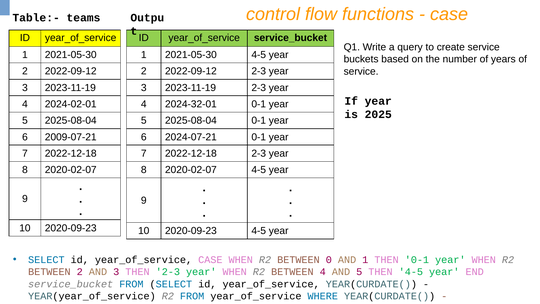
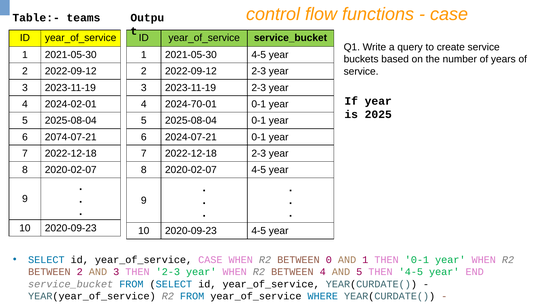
2024-32-01: 2024-32-01 -> 2024-70-01 (191, 104)
2009-07-21: 2009-07-21 -> 2074-07-21 (71, 137)
